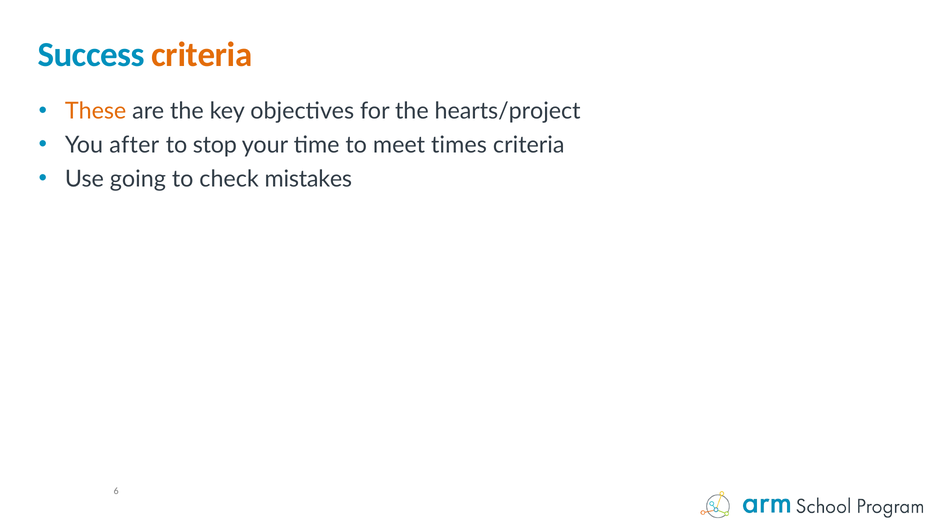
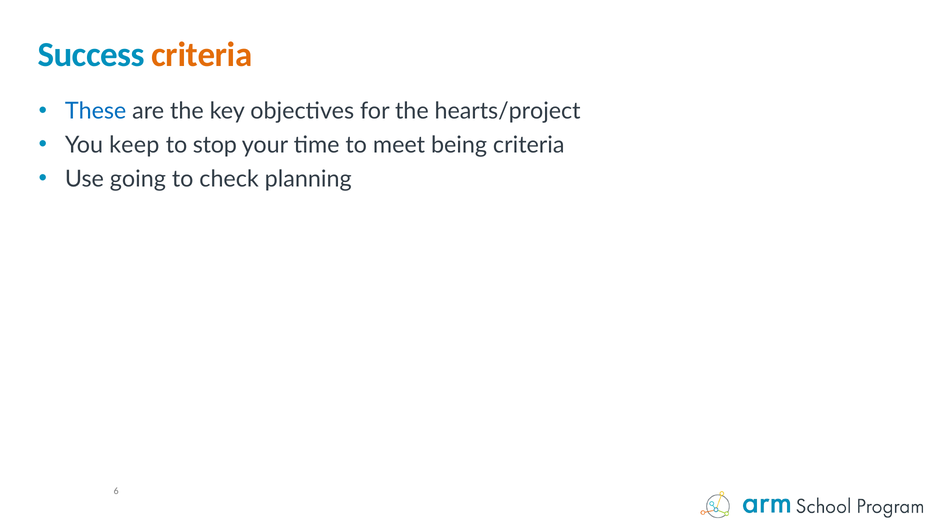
These colour: orange -> blue (96, 111)
after: after -> keep (134, 145)
times: times -> being (459, 145)
mistakes: mistakes -> planning (308, 179)
